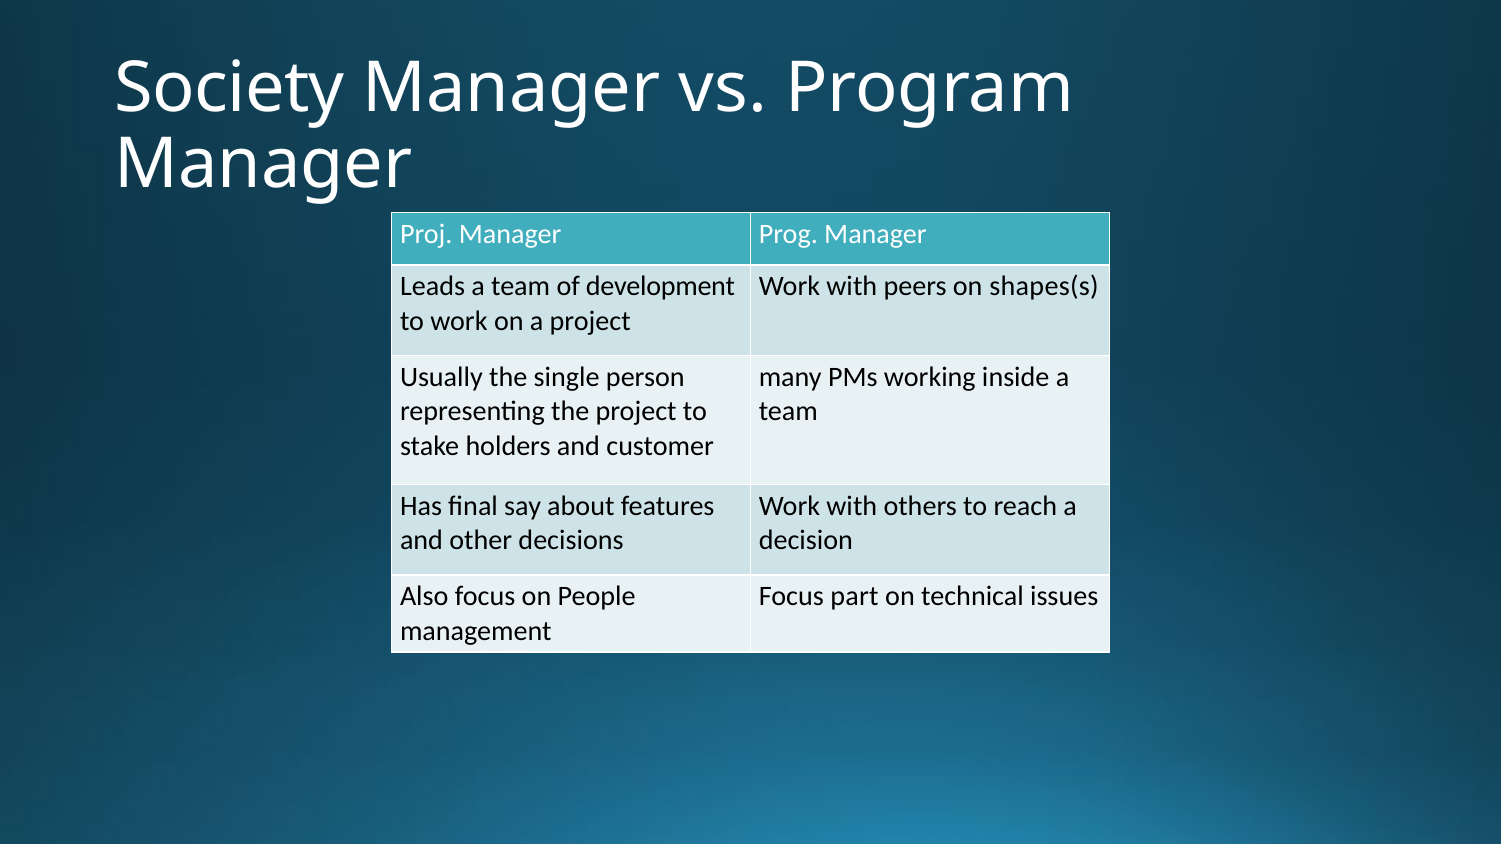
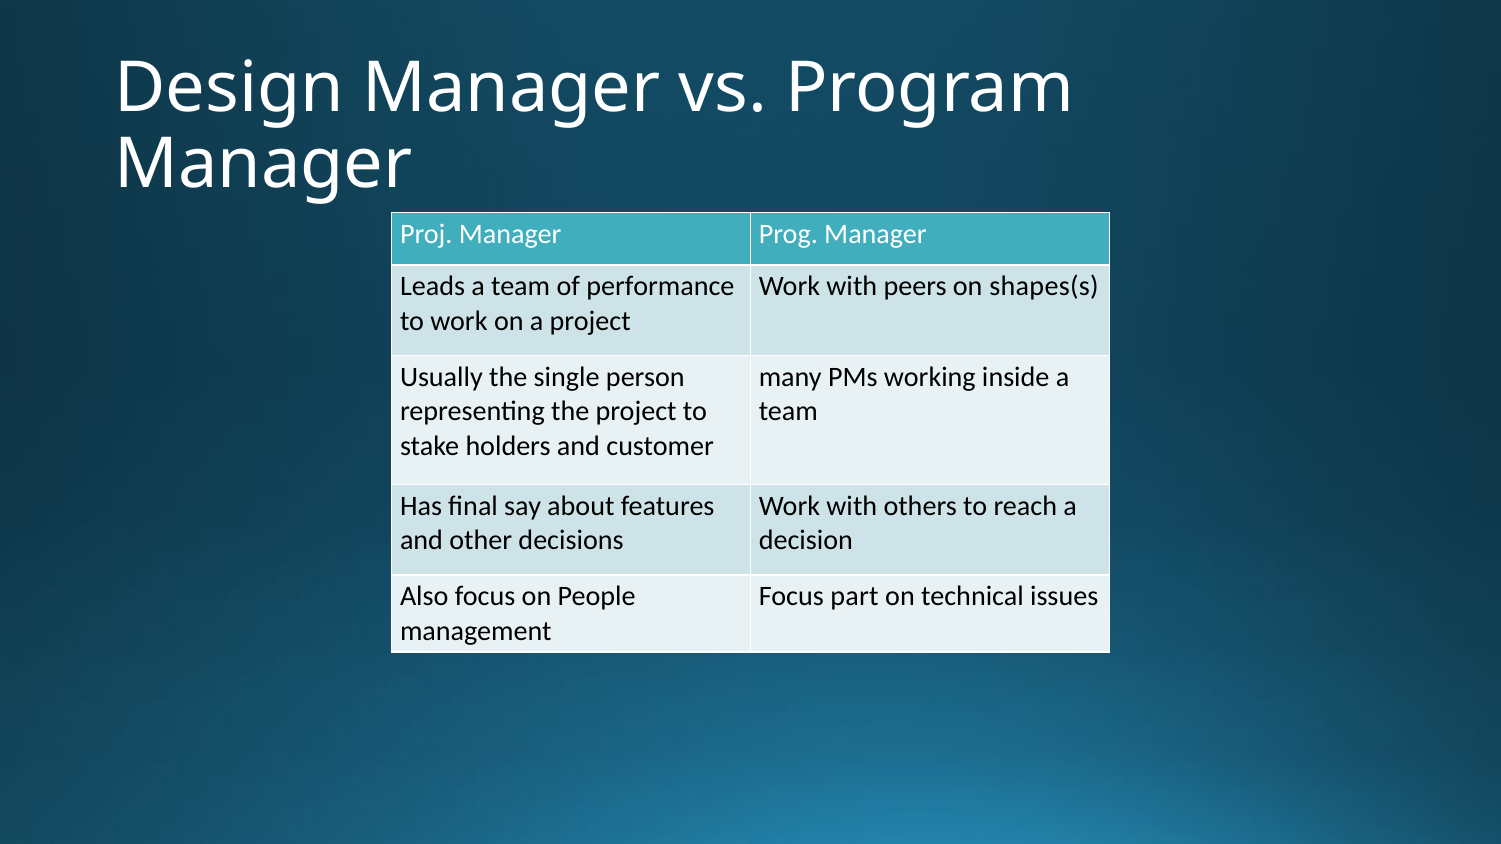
Society: Society -> Design (229, 88)
development: development -> performance (660, 287)
